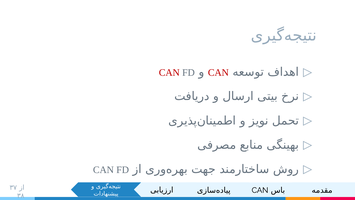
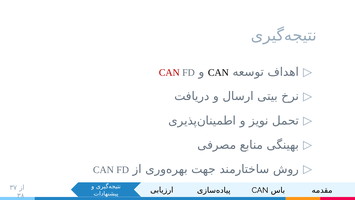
CAN colour: red -> black (218, 73)
